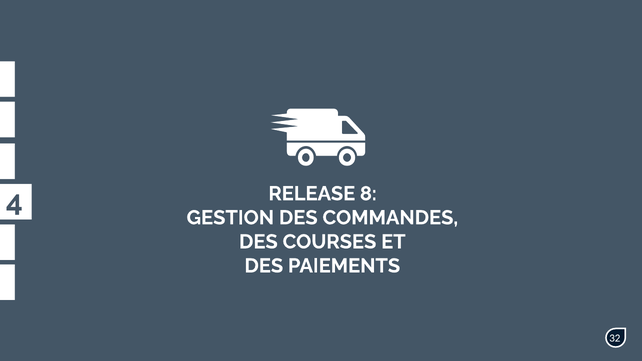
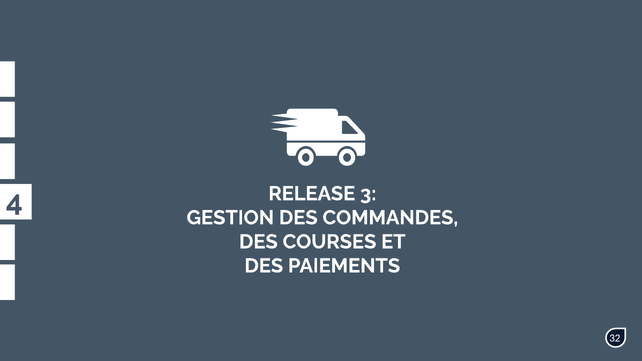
8: 8 -> 3 (368, 194)
